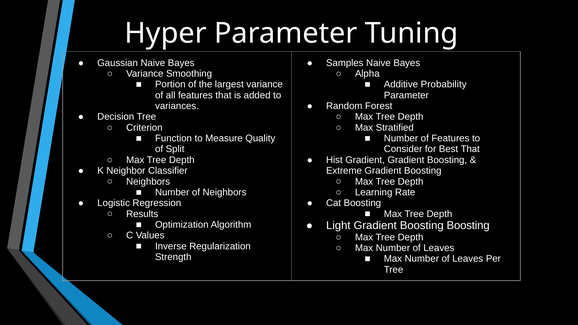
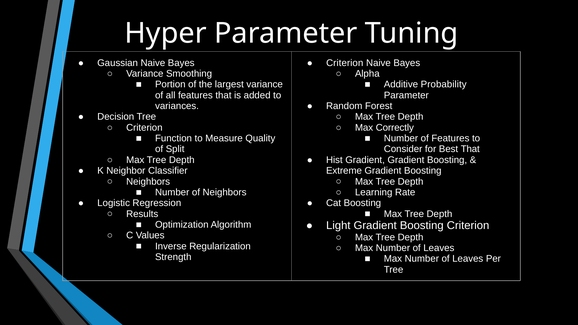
Samples: Samples -> Criterion (345, 63)
Stratified: Stratified -> Correctly (395, 128)
Boosting Boosting: Boosting -> Criterion (468, 226)
